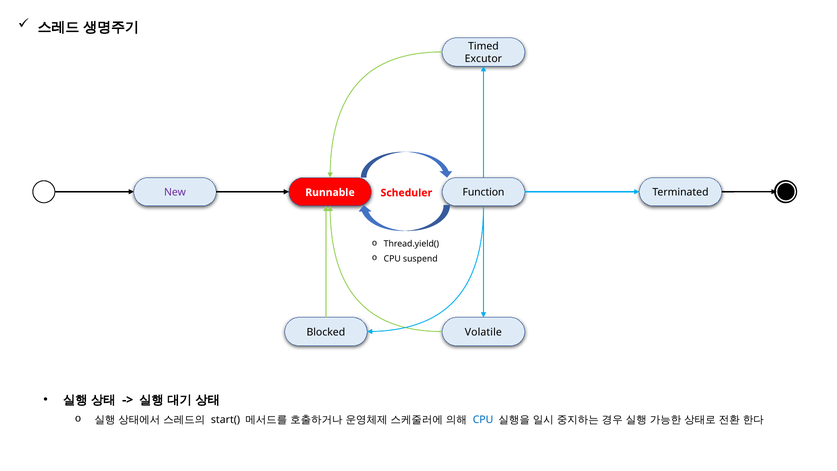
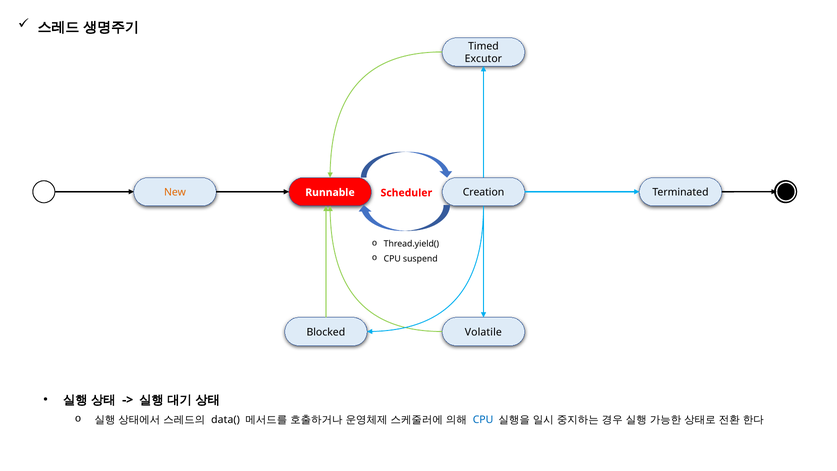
New colour: purple -> orange (175, 192)
Function: Function -> Creation (483, 192)
start(: start( -> data( (225, 419)
